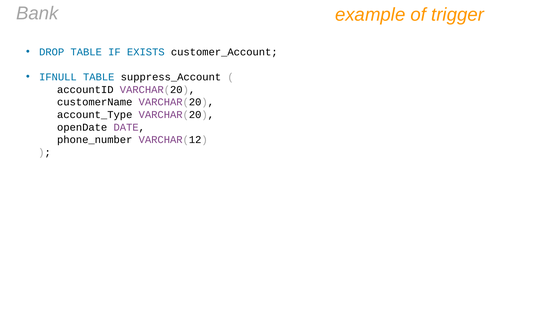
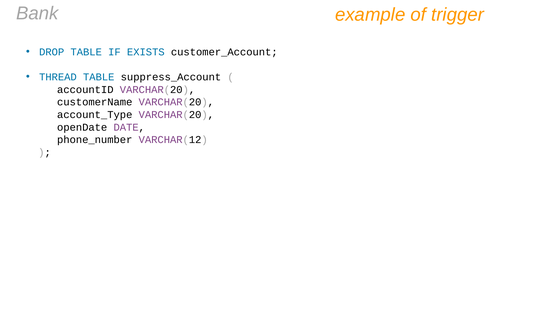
IFNULL: IFNULL -> THREAD (58, 77)
